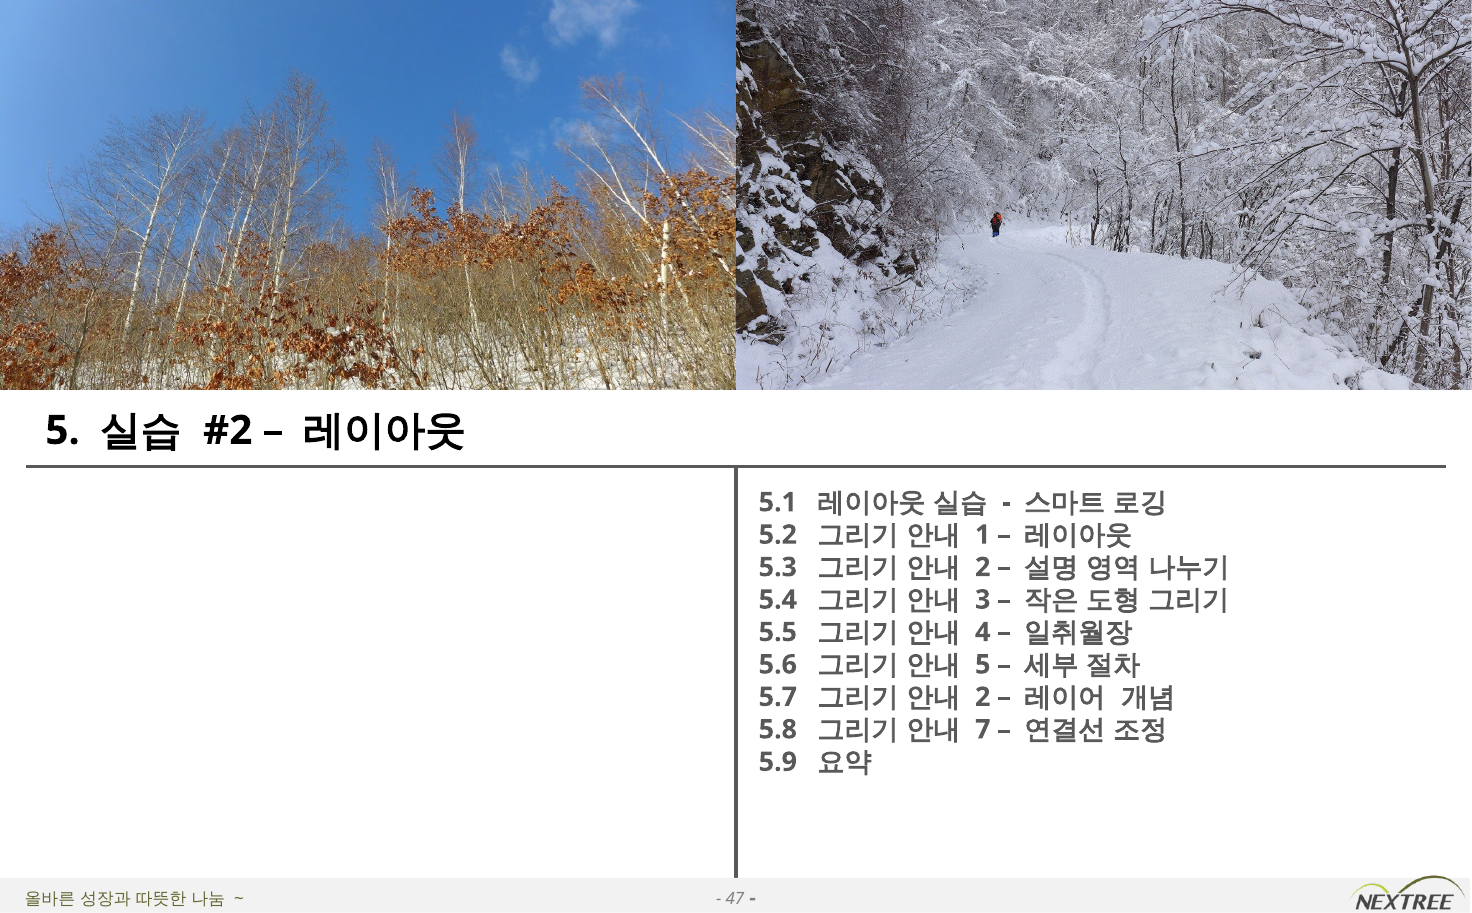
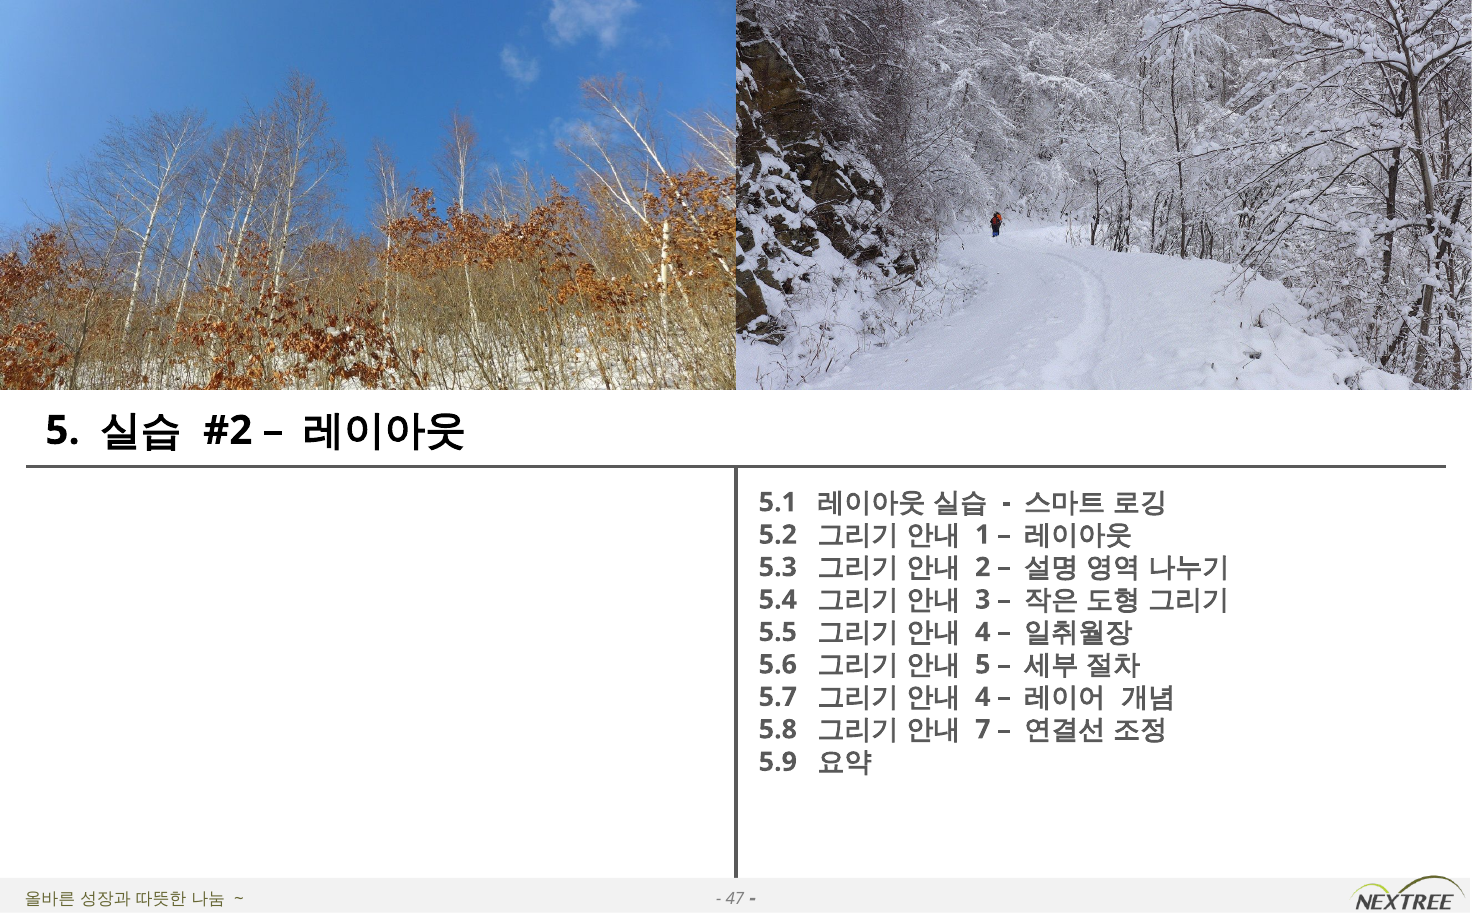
2: 2 -> 4 (983, 698)
